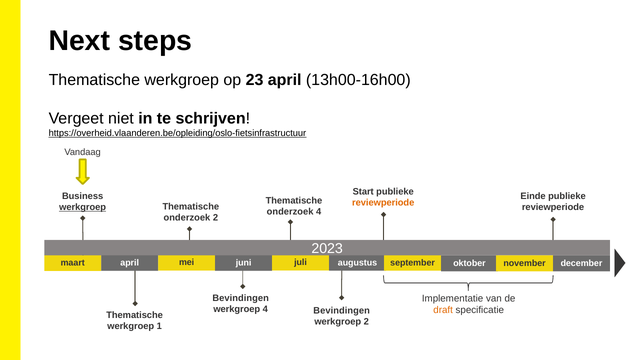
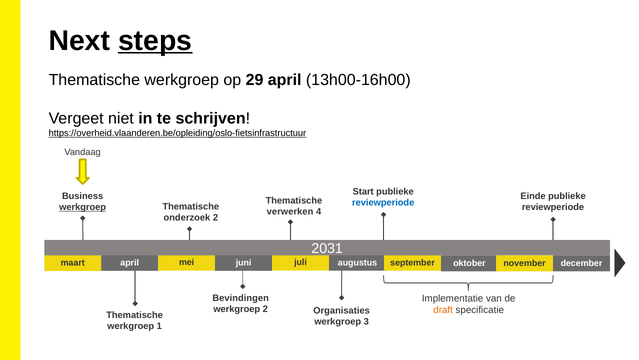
steps underline: none -> present (155, 41)
23: 23 -> 29 (255, 80)
reviewperiode colour: orange -> blue (383, 202)
onderzoek: onderzoek -> verwerken (290, 211)
2023: 2023 -> 2031 (327, 248)
werkgroep 4: 4 -> 2 (265, 309)
Bevindingen: Bevindingen -> Organisaties (342, 310)
werkgroep 2: 2 -> 3 (366, 321)
